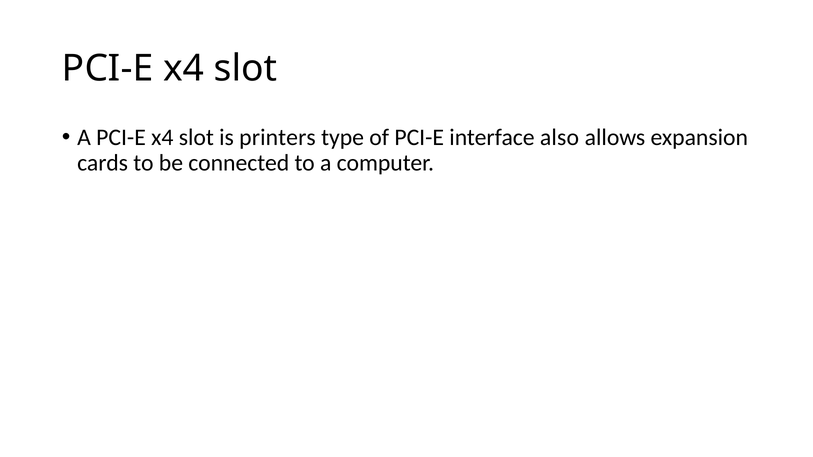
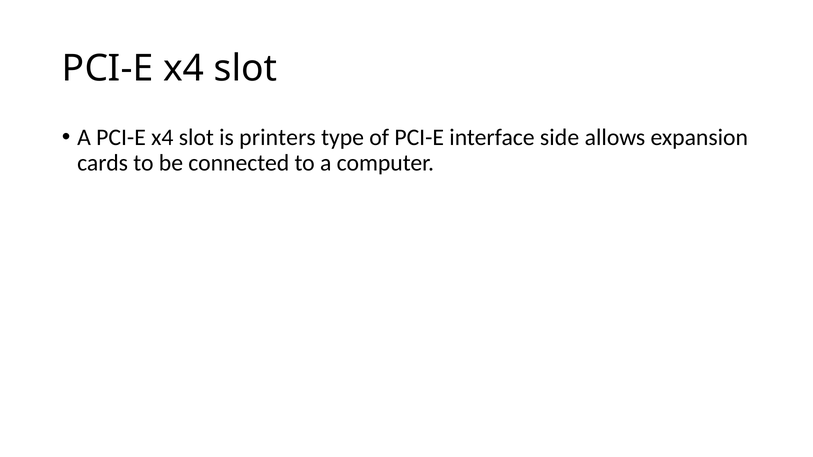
also: also -> side (560, 137)
